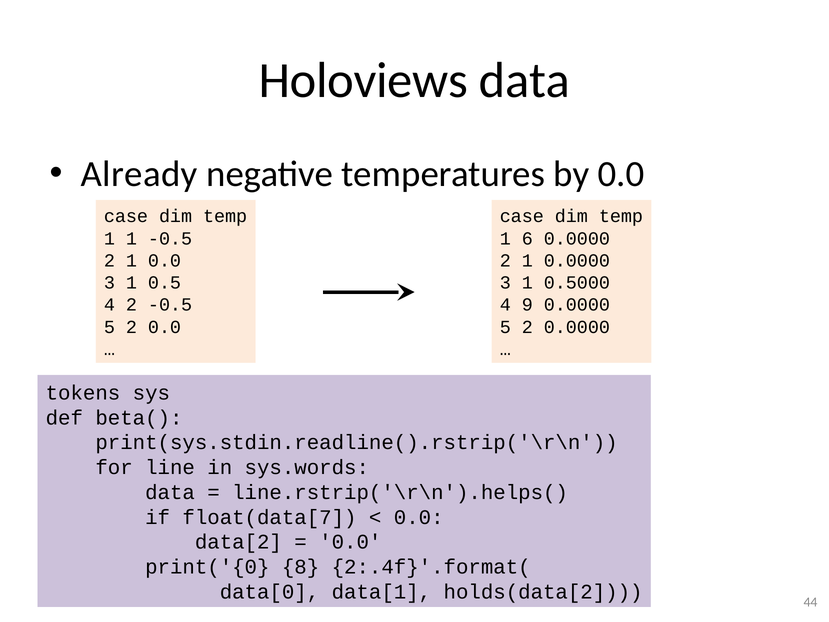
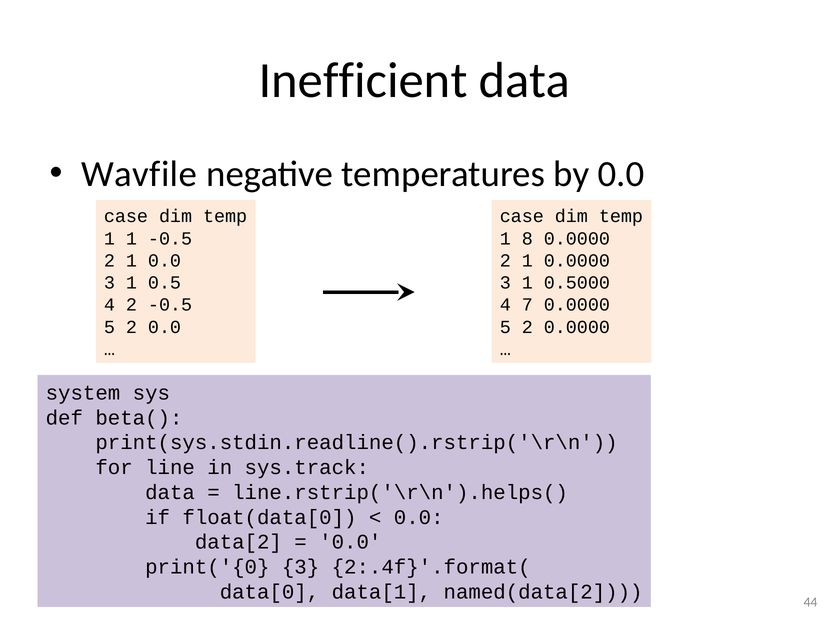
Holoviews: Holoviews -> Inefficient (363, 80)
Already: Already -> Wavfile (139, 174)
6: 6 -> 8 (527, 238)
9: 9 -> 7 (527, 305)
tokens: tokens -> system (83, 393)
sys.words: sys.words -> sys.track (307, 467)
float(data[7: float(data[7 -> float(data[0 (269, 517)
print('{0 8: 8 -> 3 (301, 567)
holds(data[2: holds(data[2 -> named(data[2 (543, 592)
